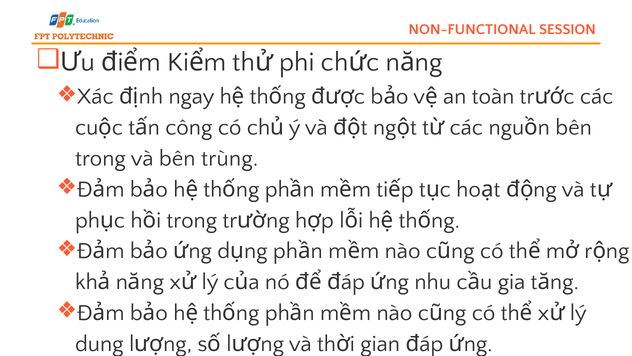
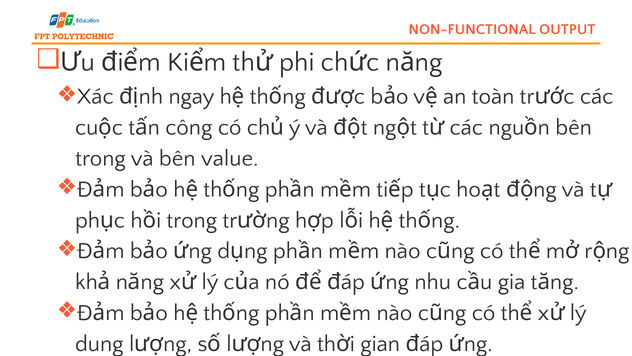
SESSION: SESSION -> OUTPUT (567, 29)
trùng: trùng -> value (230, 158)
